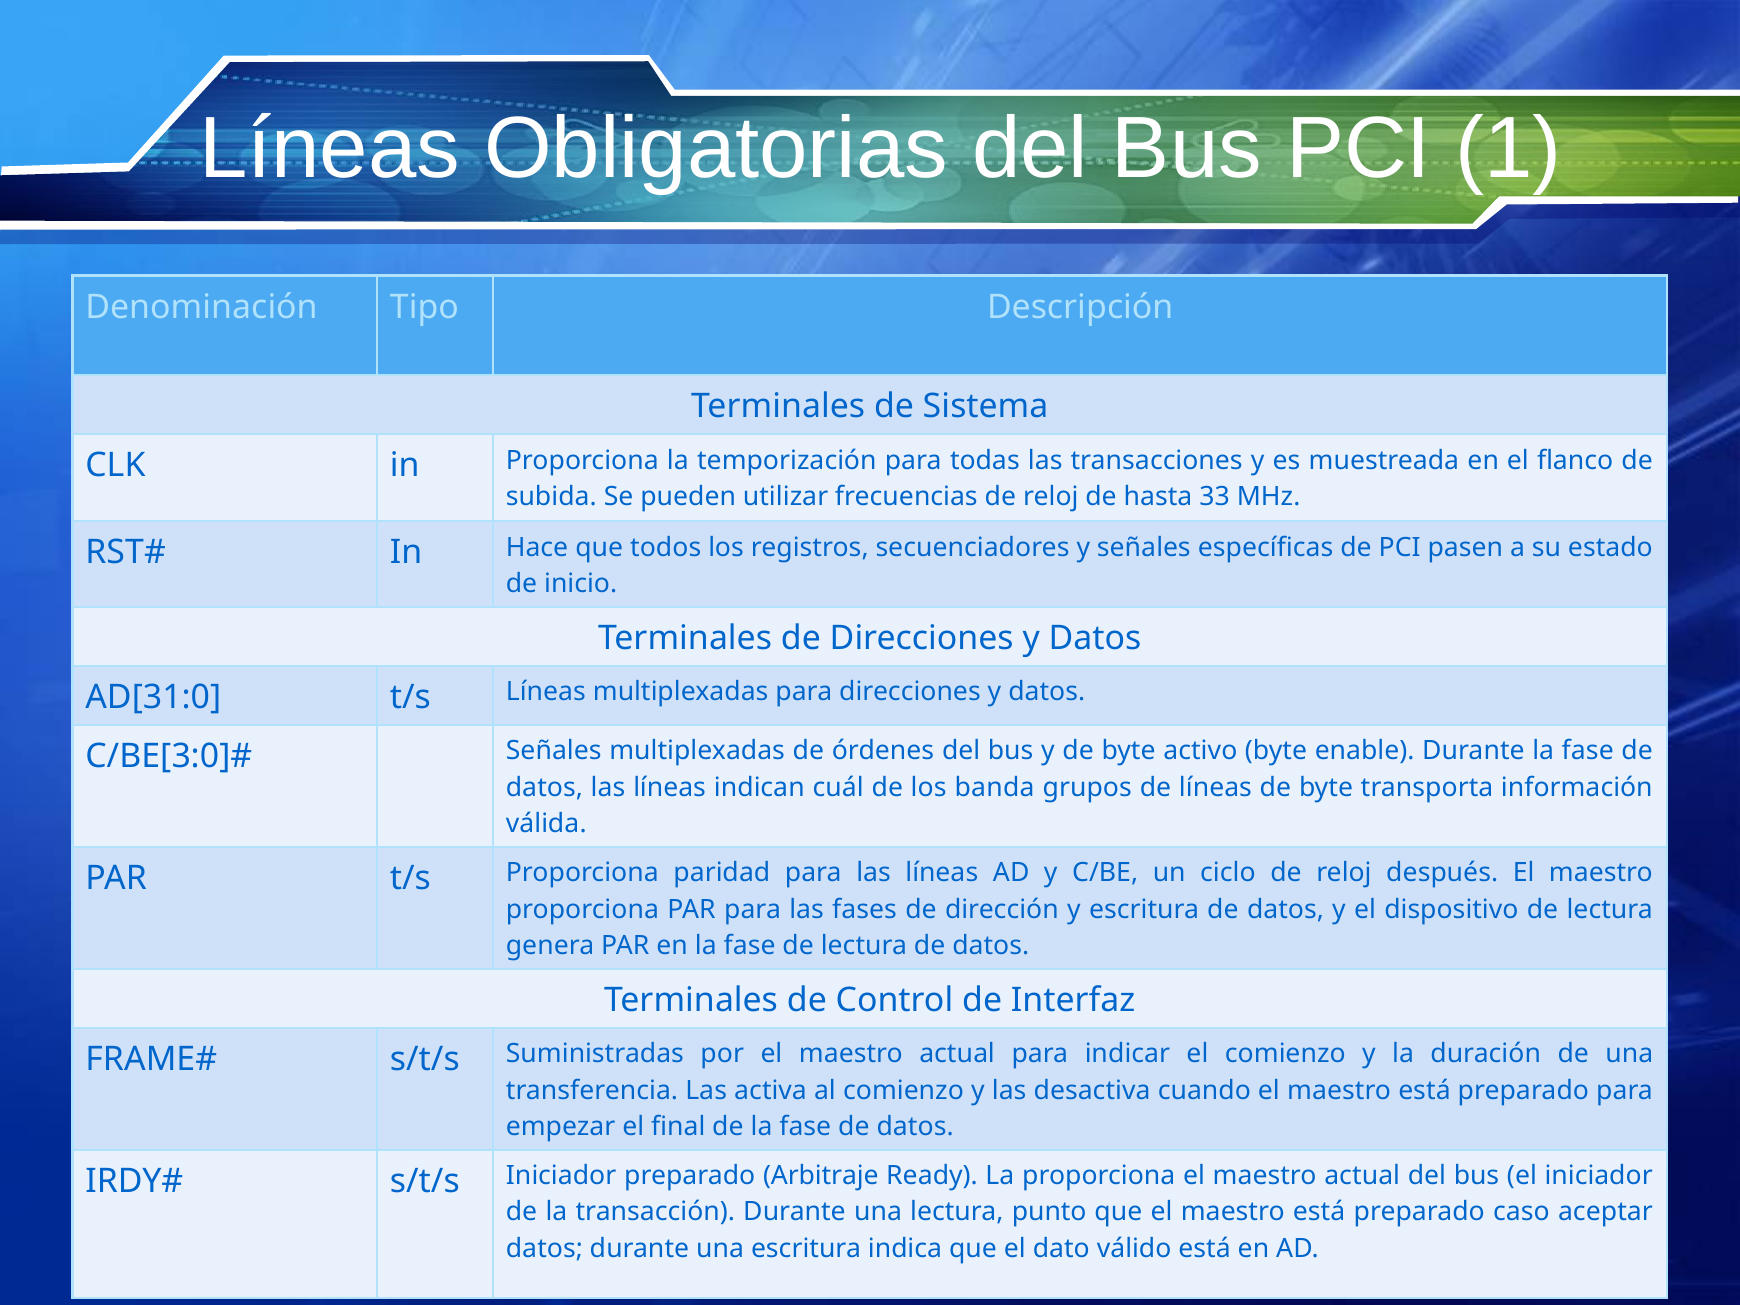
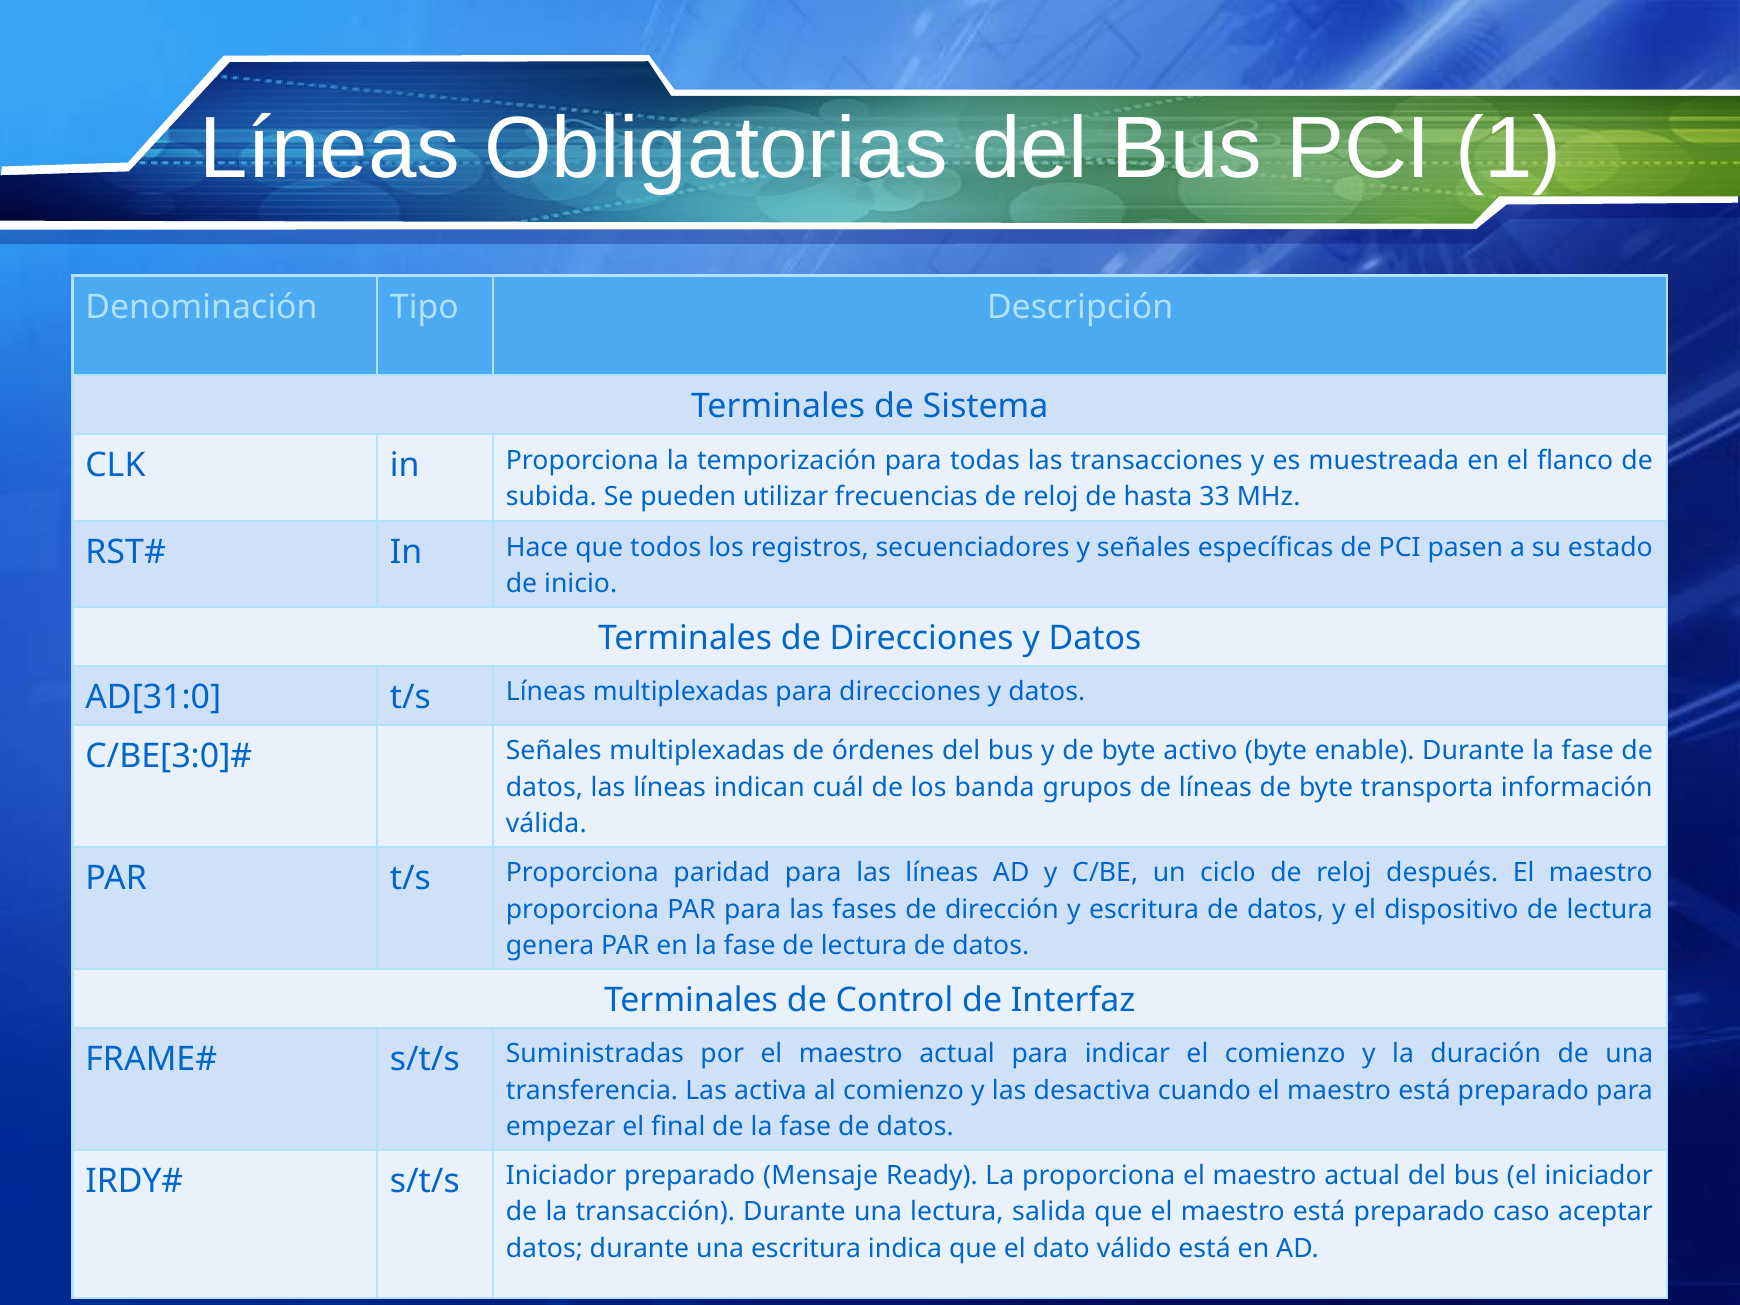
Arbitraje: Arbitraje -> Mensaje (821, 1176)
punto: punto -> salida (1049, 1212)
